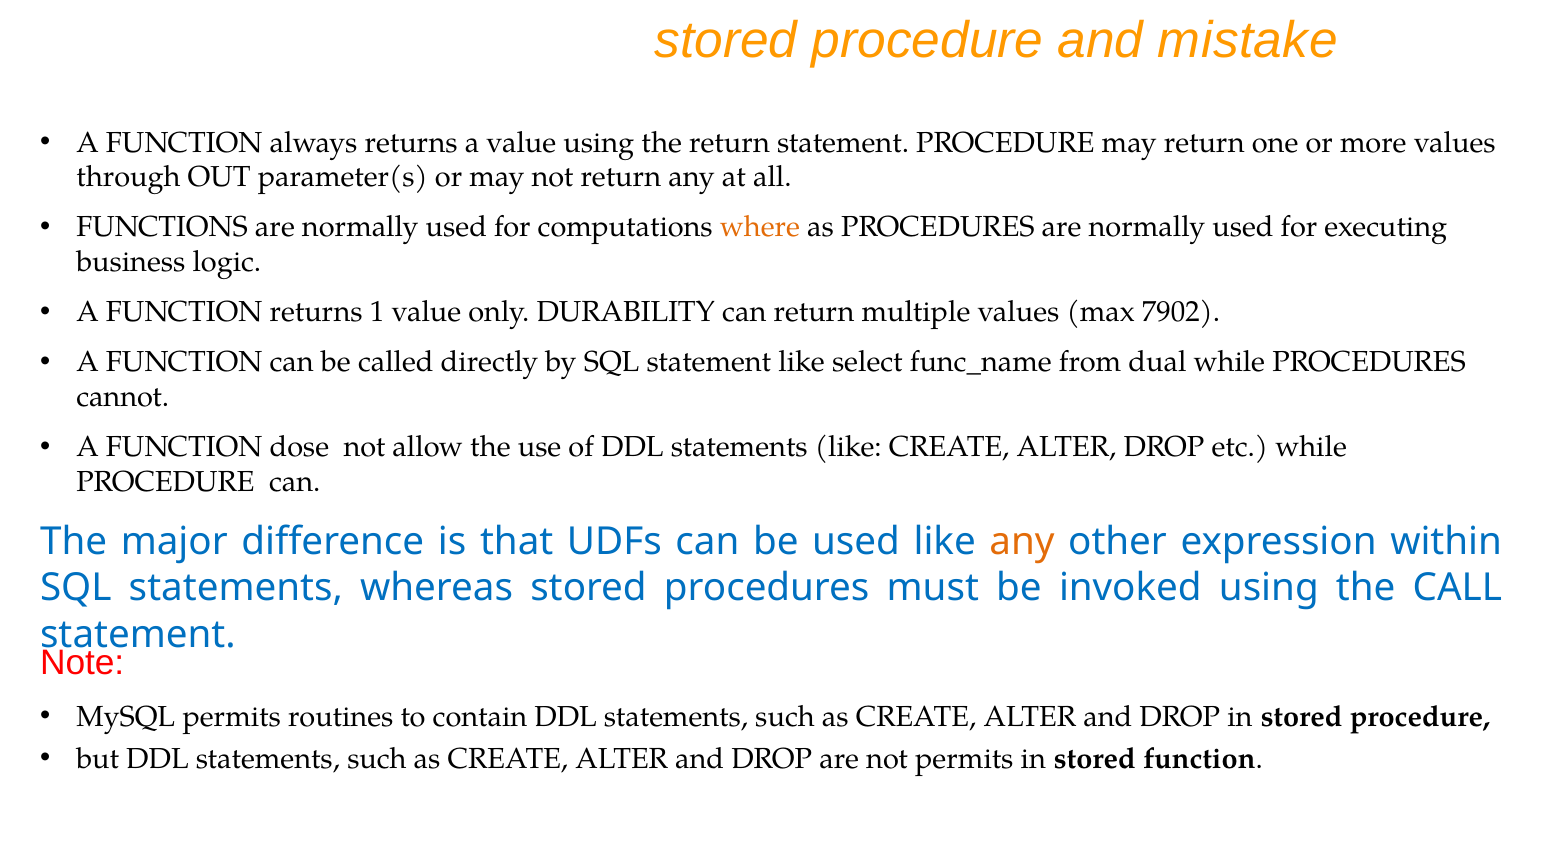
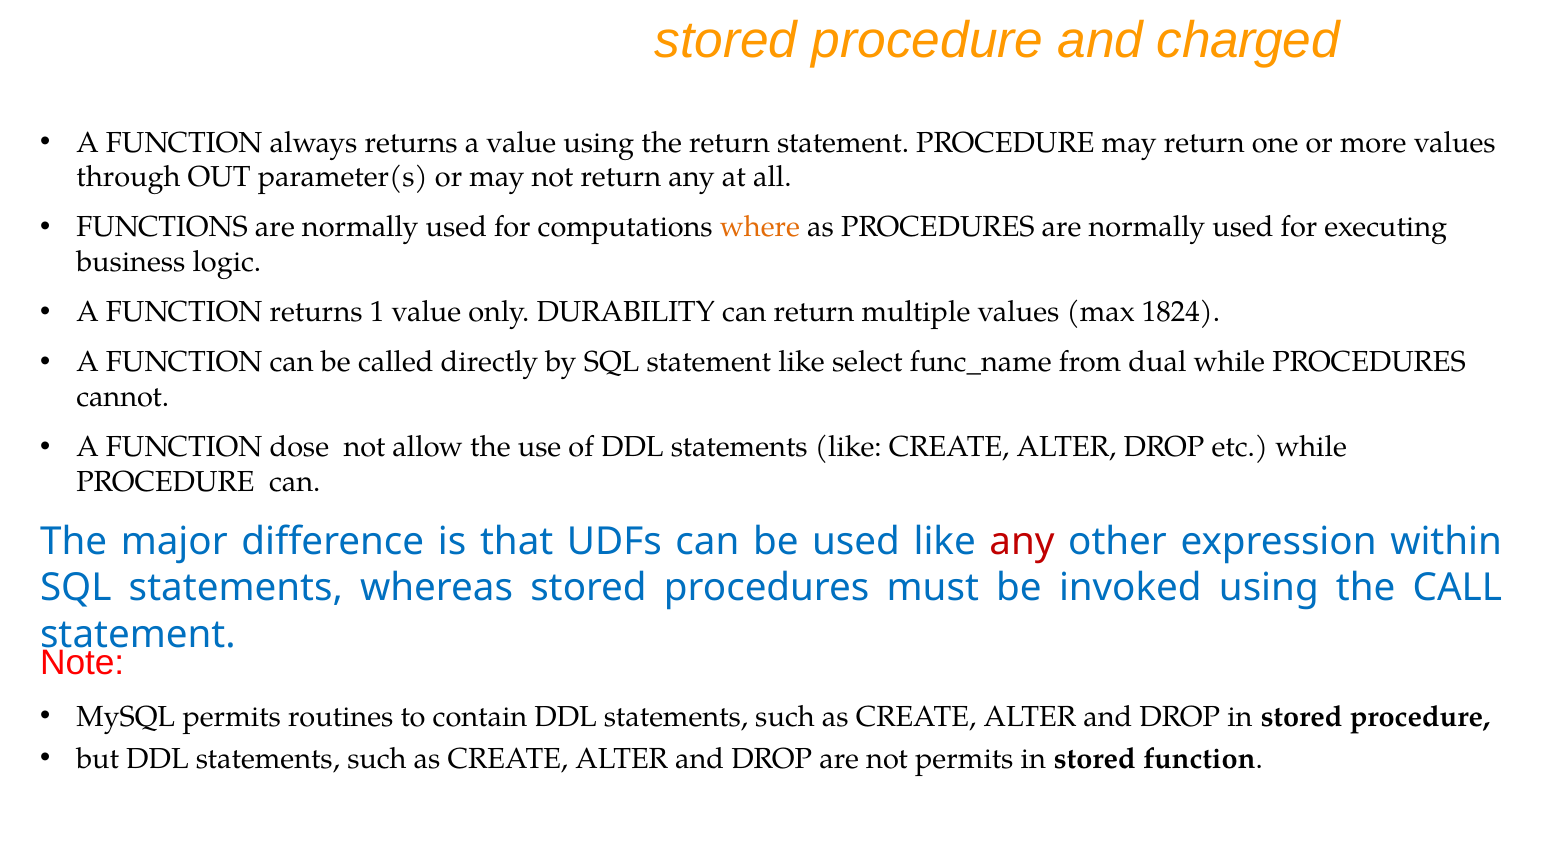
mistake: mistake -> charged (1248, 40)
7902: 7902 -> 1824 (1181, 312)
any colour: orange -> red (1022, 542)
